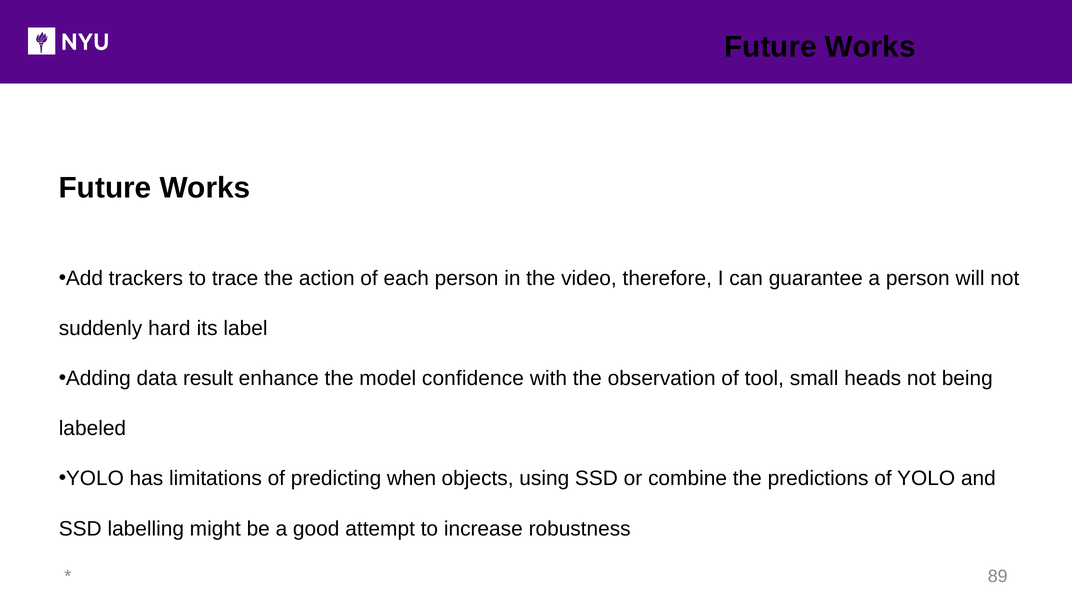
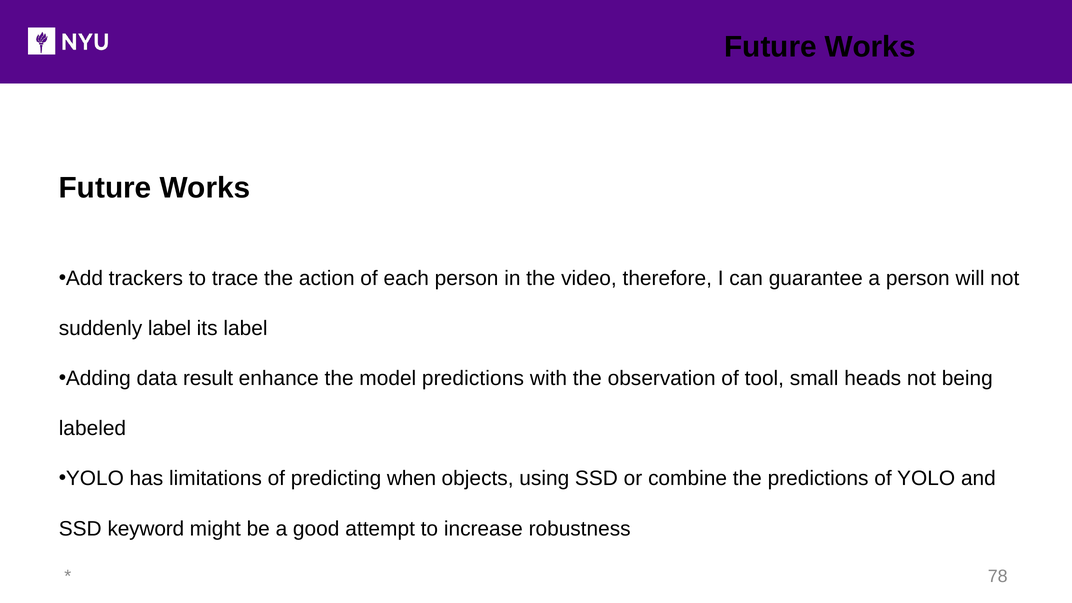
suddenly hard: hard -> label (170, 328)
model confidence: confidence -> predictions (473, 378)
labelling: labelling -> keyword (146, 529)
89: 89 -> 78 (998, 576)
